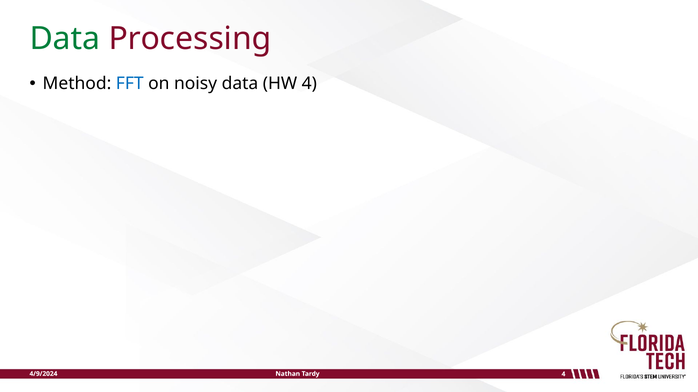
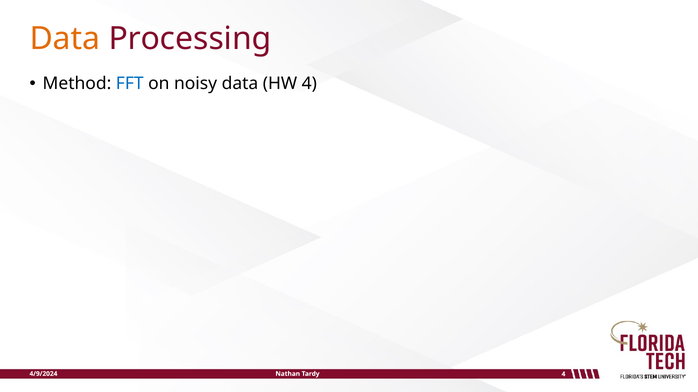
Data colour: green -> orange (65, 39)
